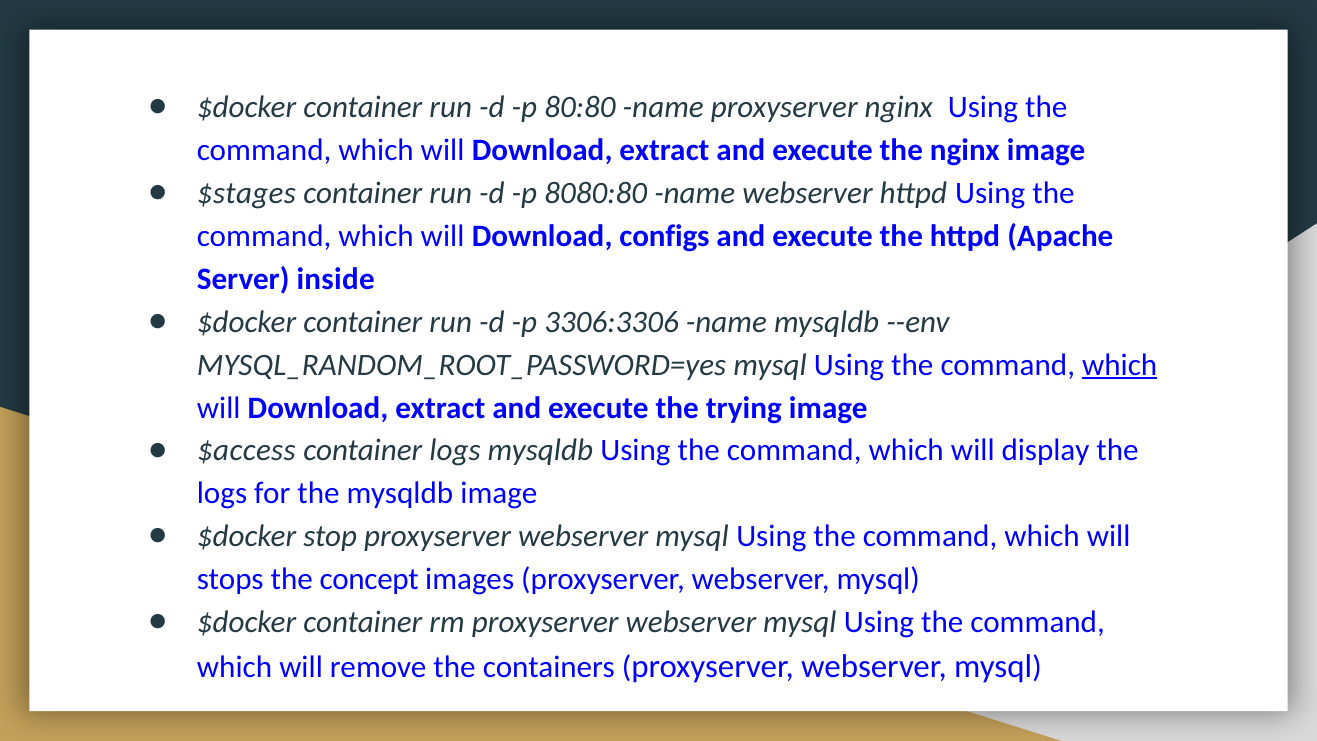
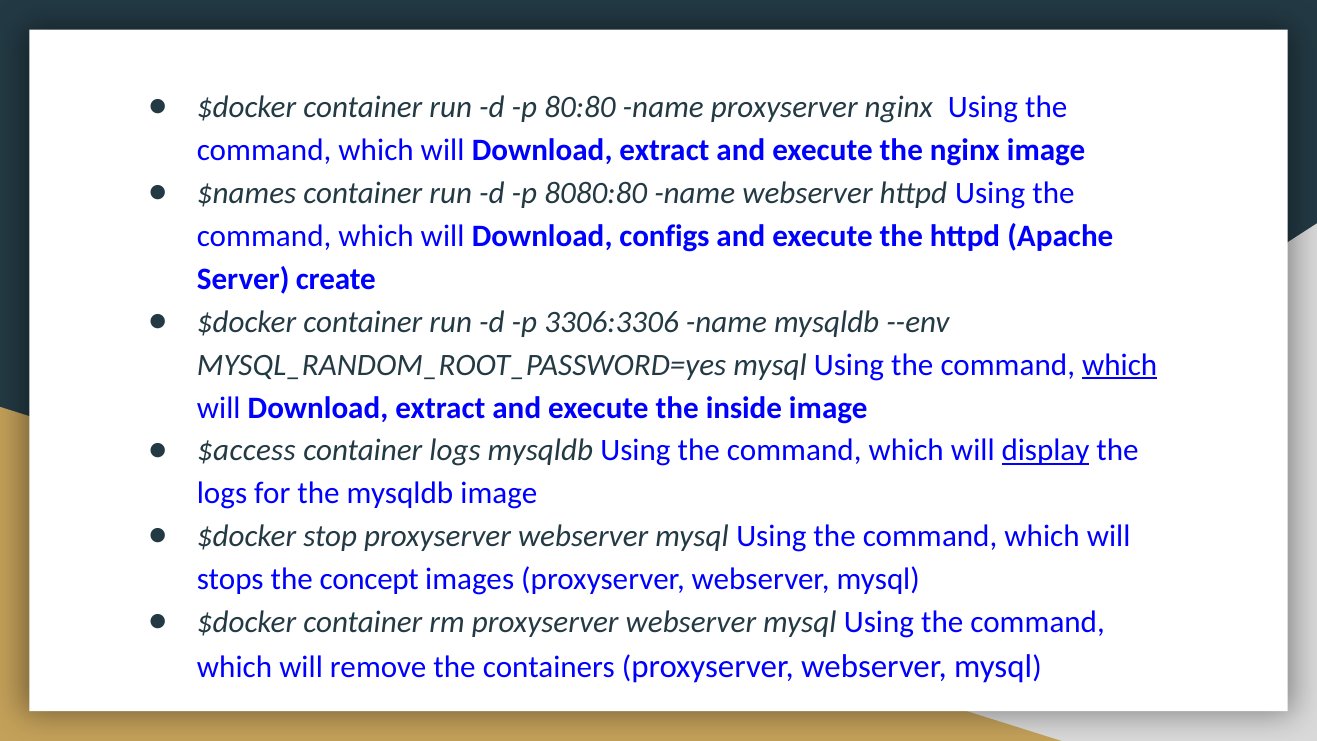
$stages: $stages -> $names (247, 193)
inside: inside -> create (336, 279)
trying: trying -> inside (744, 408)
display underline: none -> present (1045, 451)
